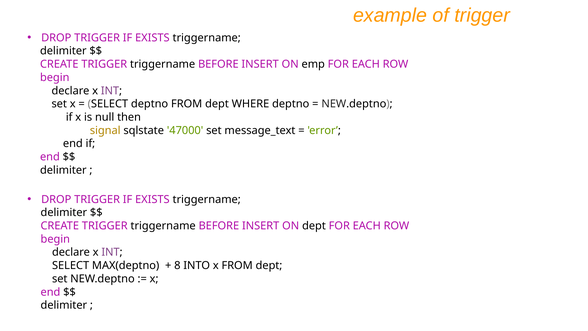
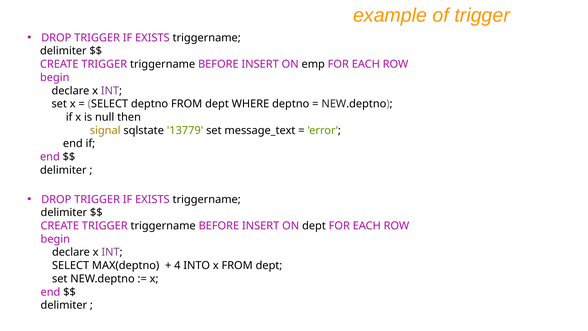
47000: 47000 -> 13779 (185, 130)
8: 8 -> 4 (177, 265)
